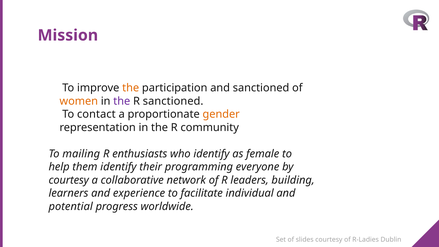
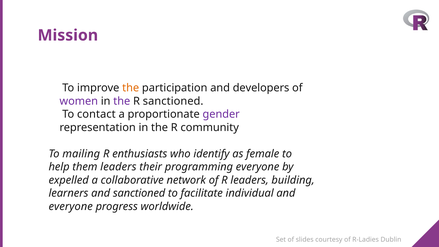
and sanctioned: sanctioned -> developers (261, 88)
women colour: orange -> purple (79, 101)
gender colour: orange -> purple (221, 114)
them identify: identify -> leaders (118, 167)
courtesy: courtesy -> expelled (69, 180)
and experience: experience -> sanctioned (139, 193)
potential: potential -> everyone (71, 206)
